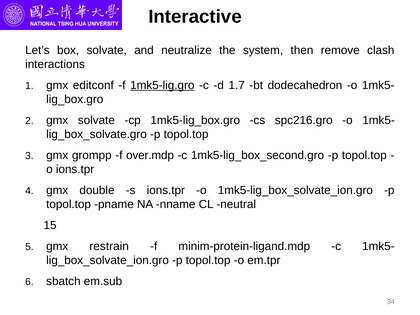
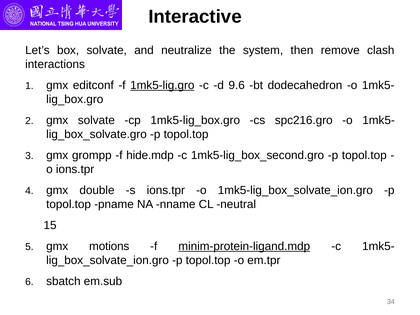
1.7: 1.7 -> 9.6 (237, 85)
over.mdp: over.mdp -> hide.mdp (150, 155)
restrain: restrain -> motions (109, 246)
minim-protein-ligand.mdp underline: none -> present (244, 246)
